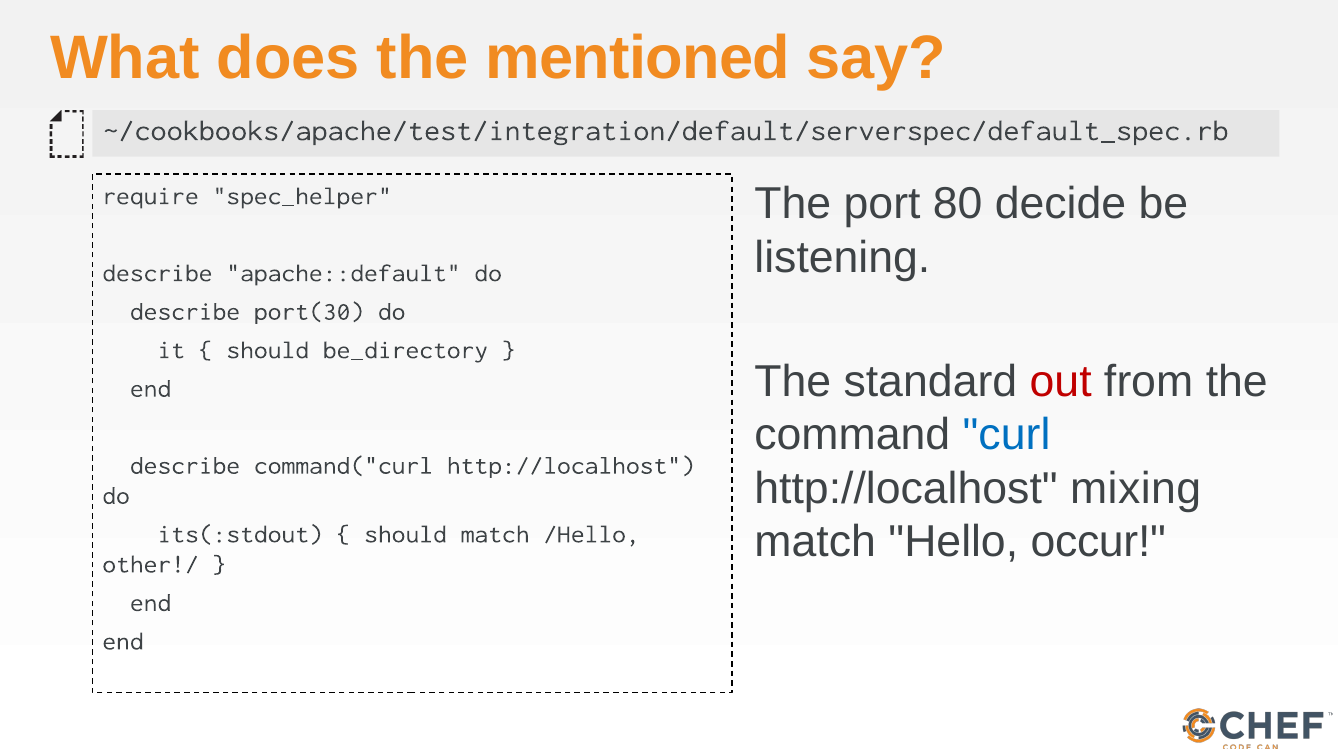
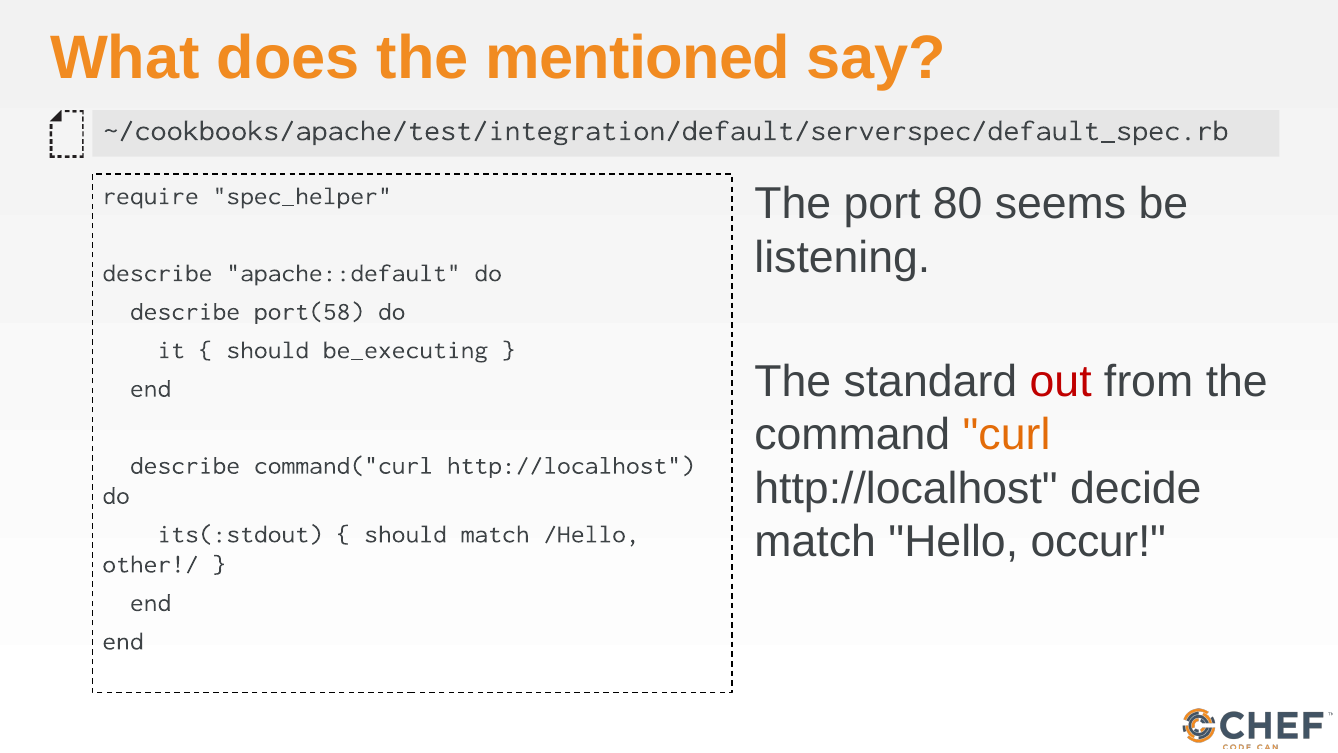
decide: decide -> seems (1061, 204)
port(30: port(30 -> port(58 (309, 311)
be_directory: be_directory -> be_executing (406, 350)
curl colour: blue -> orange (1007, 435)
mixing: mixing -> decide (1136, 488)
